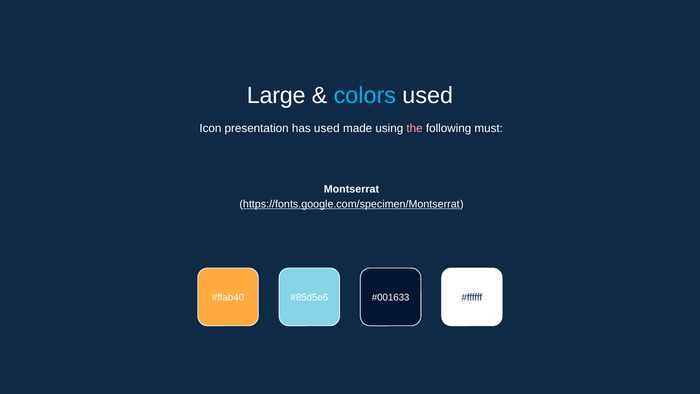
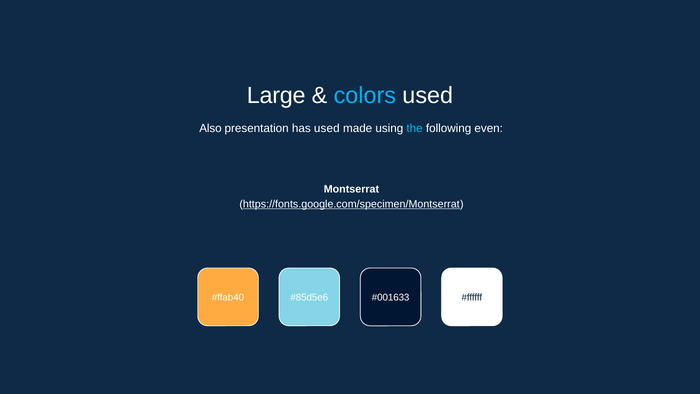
Icon: Icon -> Also (210, 129)
the colour: pink -> light blue (415, 129)
must: must -> even (489, 129)
